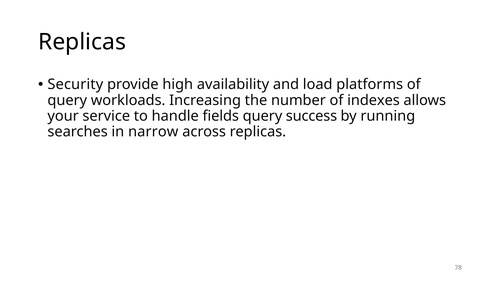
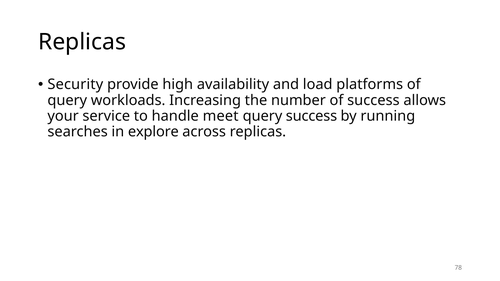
of indexes: indexes -> success (373, 100)
fields: fields -> meet (221, 116)
narrow: narrow -> explore (153, 132)
